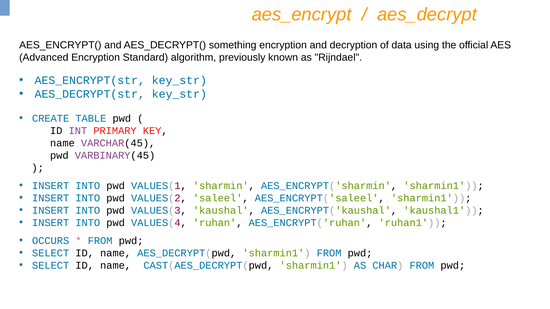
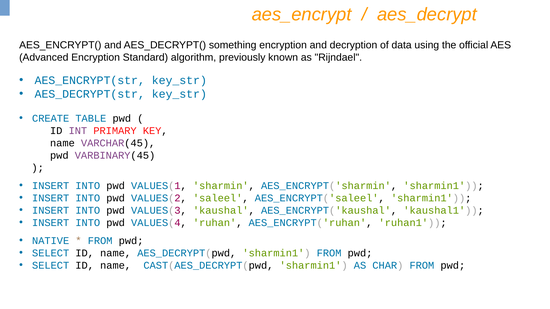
OCCURS: OCCURS -> NATIVE (51, 241)
